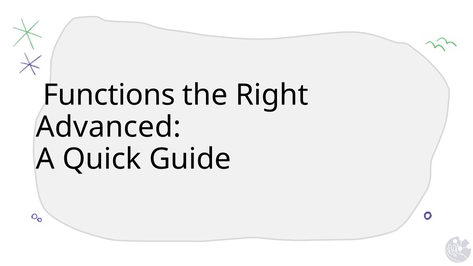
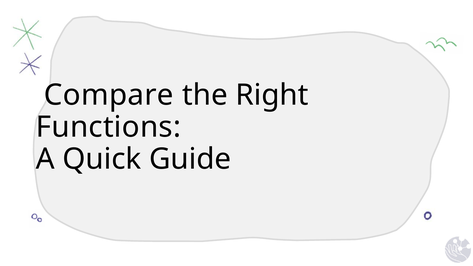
Functions: Functions -> Compare (109, 95)
Advanced: Advanced -> Functions (108, 127)
